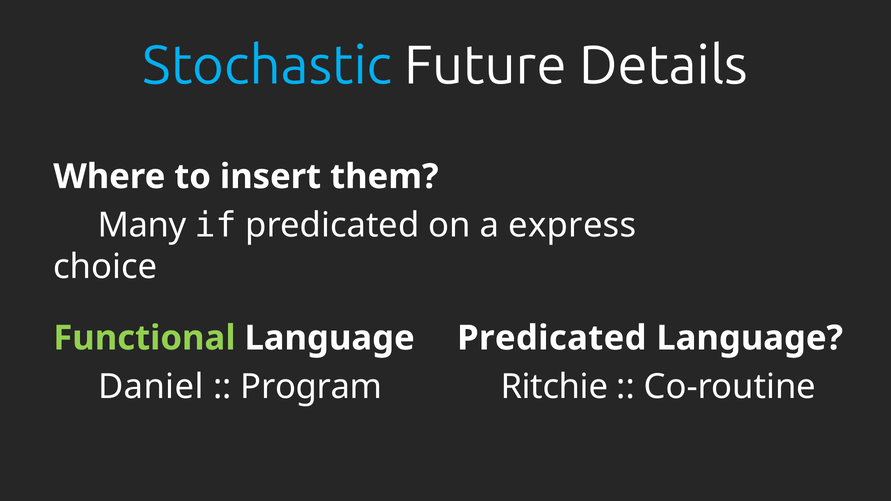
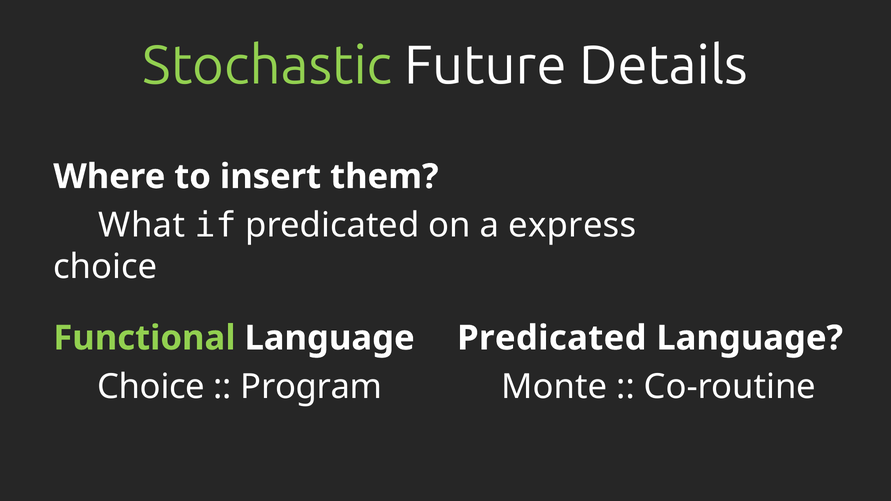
Stochastic colour: light blue -> light green (267, 66)
Many: Many -> What (142, 225)
Daniel: Daniel -> Choice (151, 387)
Ritchie: Ritchie -> Monte (554, 387)
